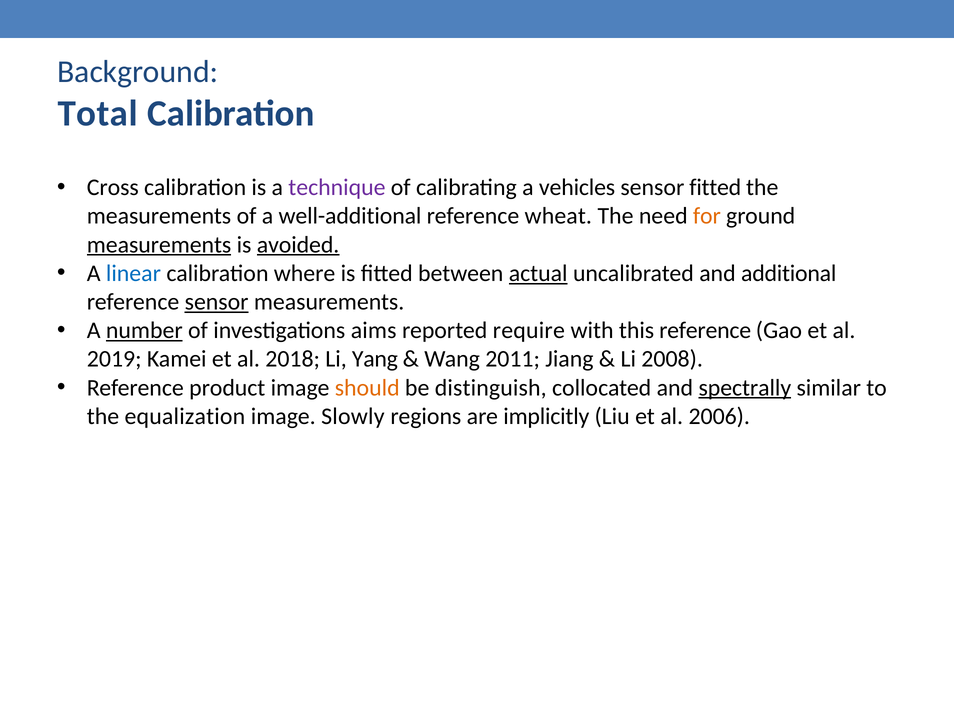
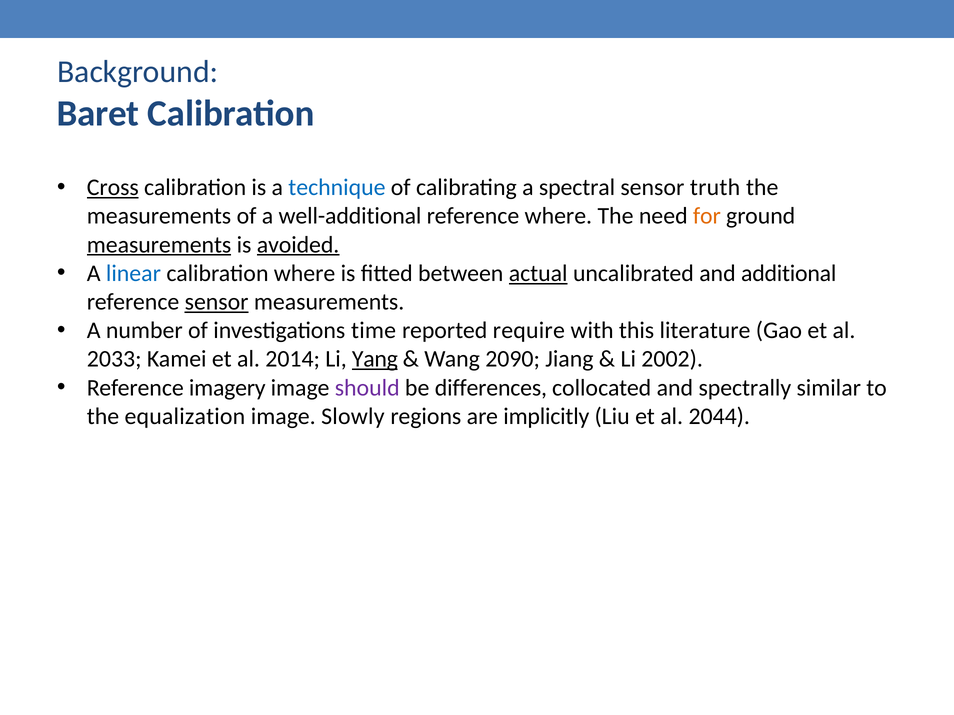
Total: Total -> Baret (98, 114)
Cross underline: none -> present (113, 188)
technique colour: purple -> blue (337, 188)
vehicles: vehicles -> spectral (577, 188)
sensor fitted: fitted -> truth (715, 188)
reference wheat: wheat -> where (558, 216)
number underline: present -> none (144, 331)
aims: aims -> time (374, 331)
this reference: reference -> literature (705, 331)
2019: 2019 -> 2033 (114, 359)
2018: 2018 -> 2014 (293, 359)
Yang underline: none -> present (375, 359)
2011: 2011 -> 2090 (513, 359)
2008: 2008 -> 2002 (672, 359)
product: product -> imagery (227, 388)
should colour: orange -> purple (367, 388)
distinguish: distinguish -> differences (491, 388)
spectrally underline: present -> none (745, 388)
2006: 2006 -> 2044 (719, 417)
